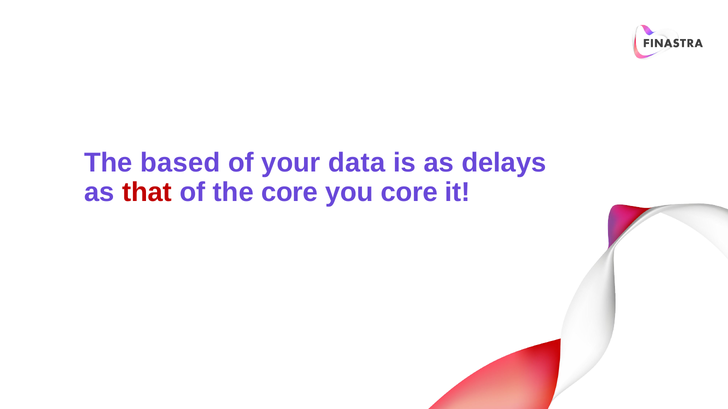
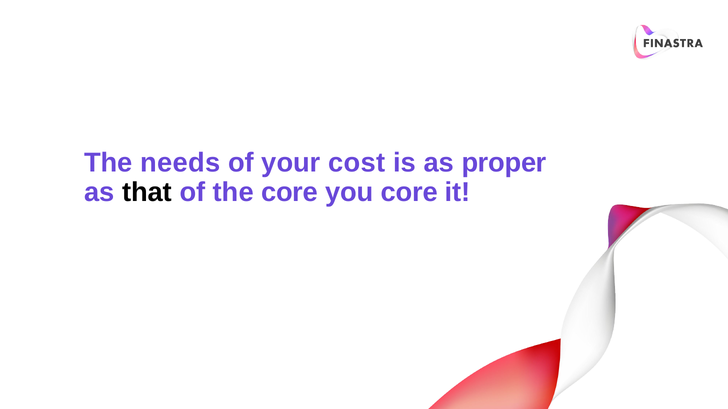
based: based -> needs (180, 163)
data: data -> cost (357, 163)
delays: delays -> proper (504, 163)
that colour: red -> black (147, 193)
